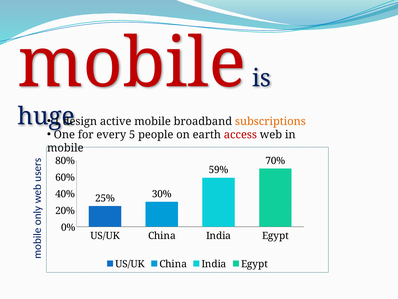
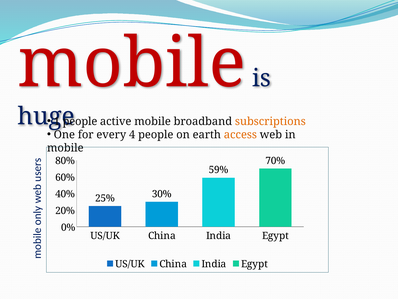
design: design -> people (80, 121)
5: 5 -> 4 (132, 134)
access colour: red -> orange (240, 134)
